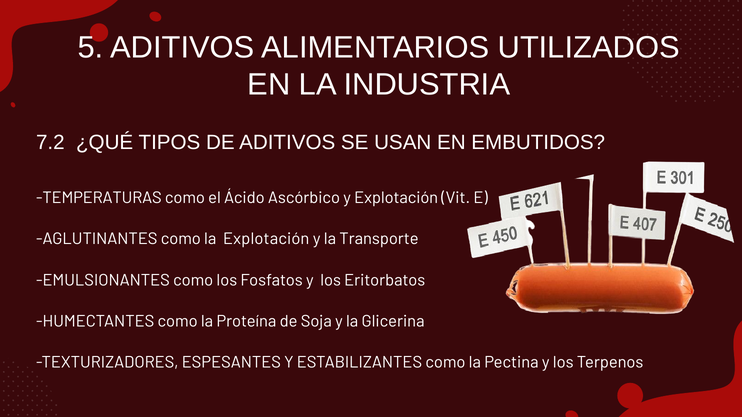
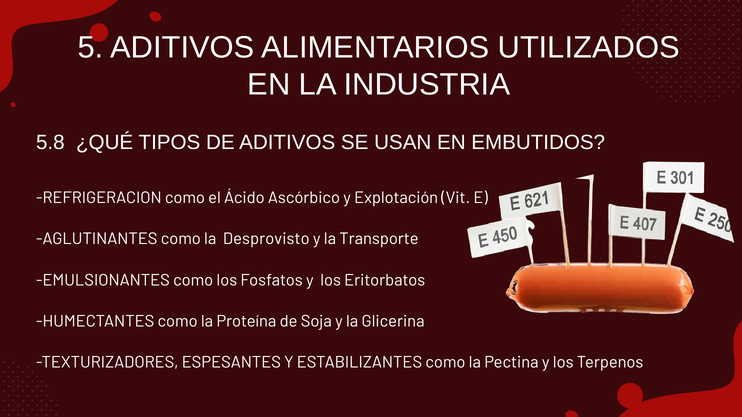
7.2: 7.2 -> 5.8 (50, 143)
TEMPERATURAS: TEMPERATURAS -> REFRIGERACION (99, 198)
la Explotación: Explotación -> Desprovisto (266, 239)
